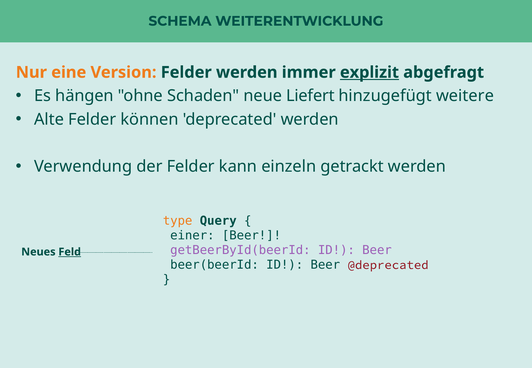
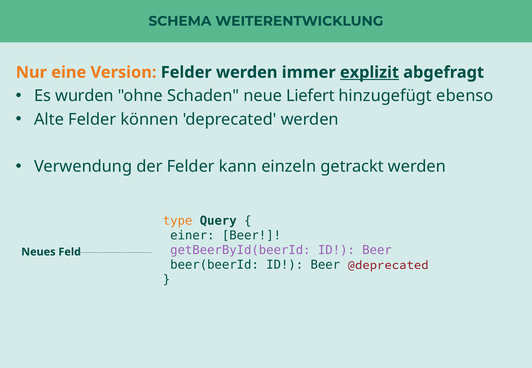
hängen: hängen -> wurden (84, 96)
weitere: weitere -> ebenso (465, 96)
Feld underline: present -> none (70, 252)
